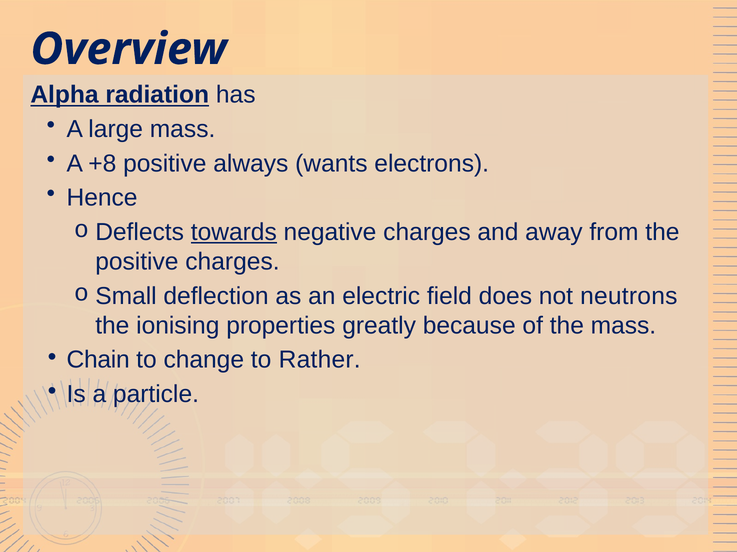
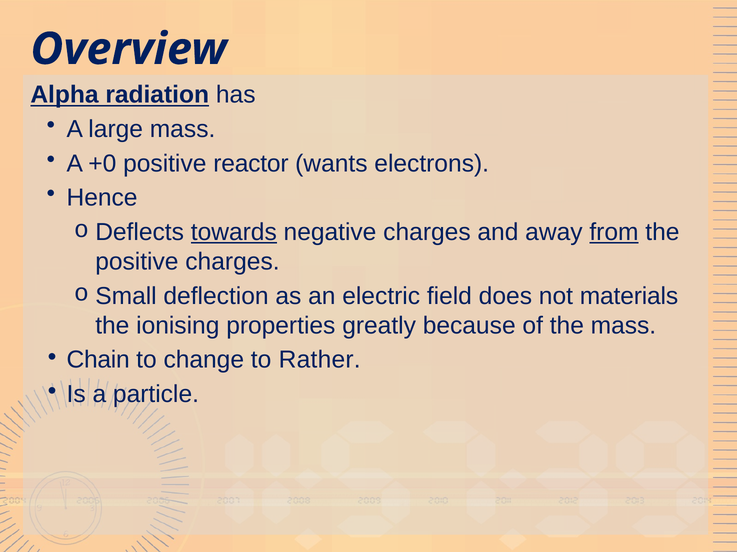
+8: +8 -> +0 (102, 164)
always: always -> reactor (251, 164)
from underline: none -> present (614, 233)
neutrons: neutrons -> materials (629, 296)
